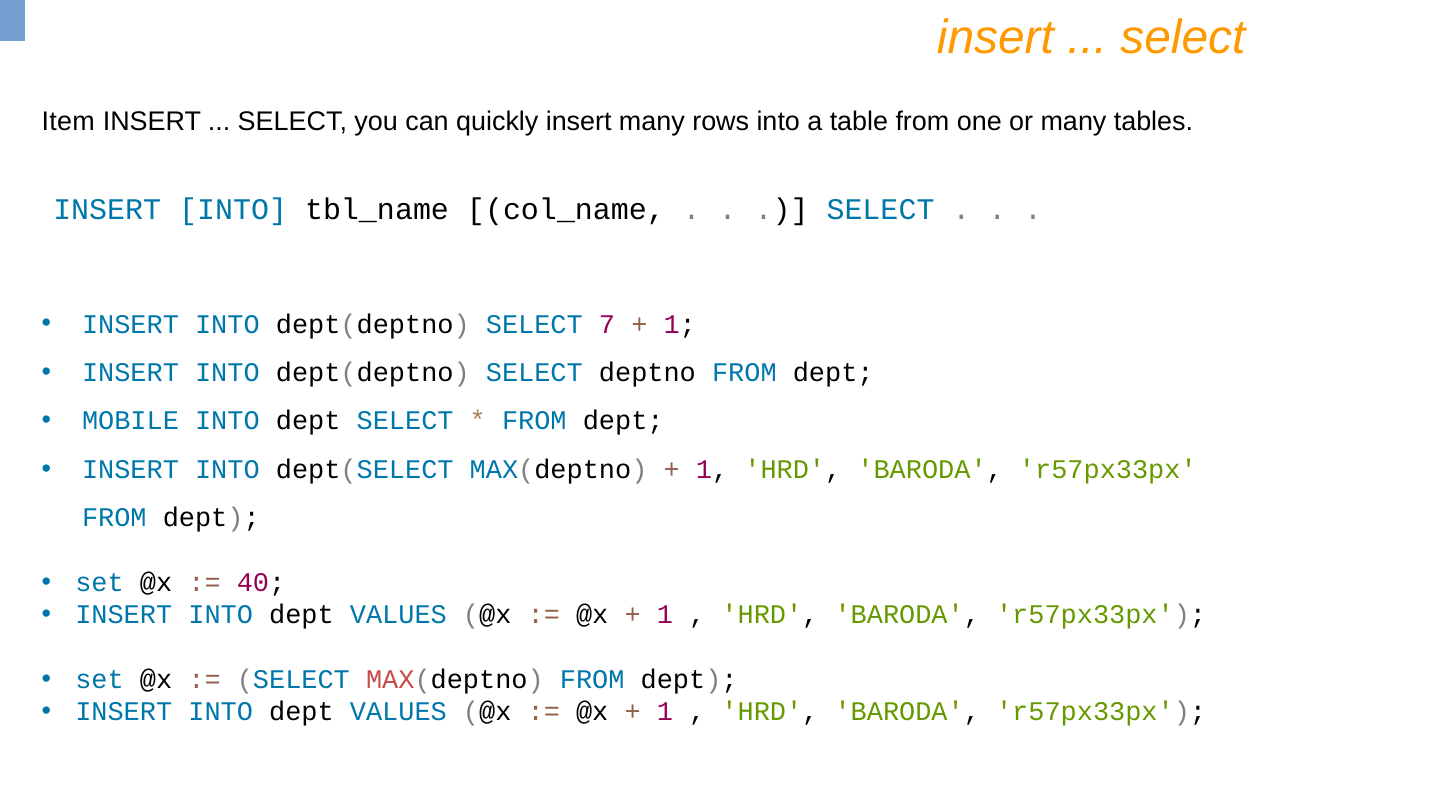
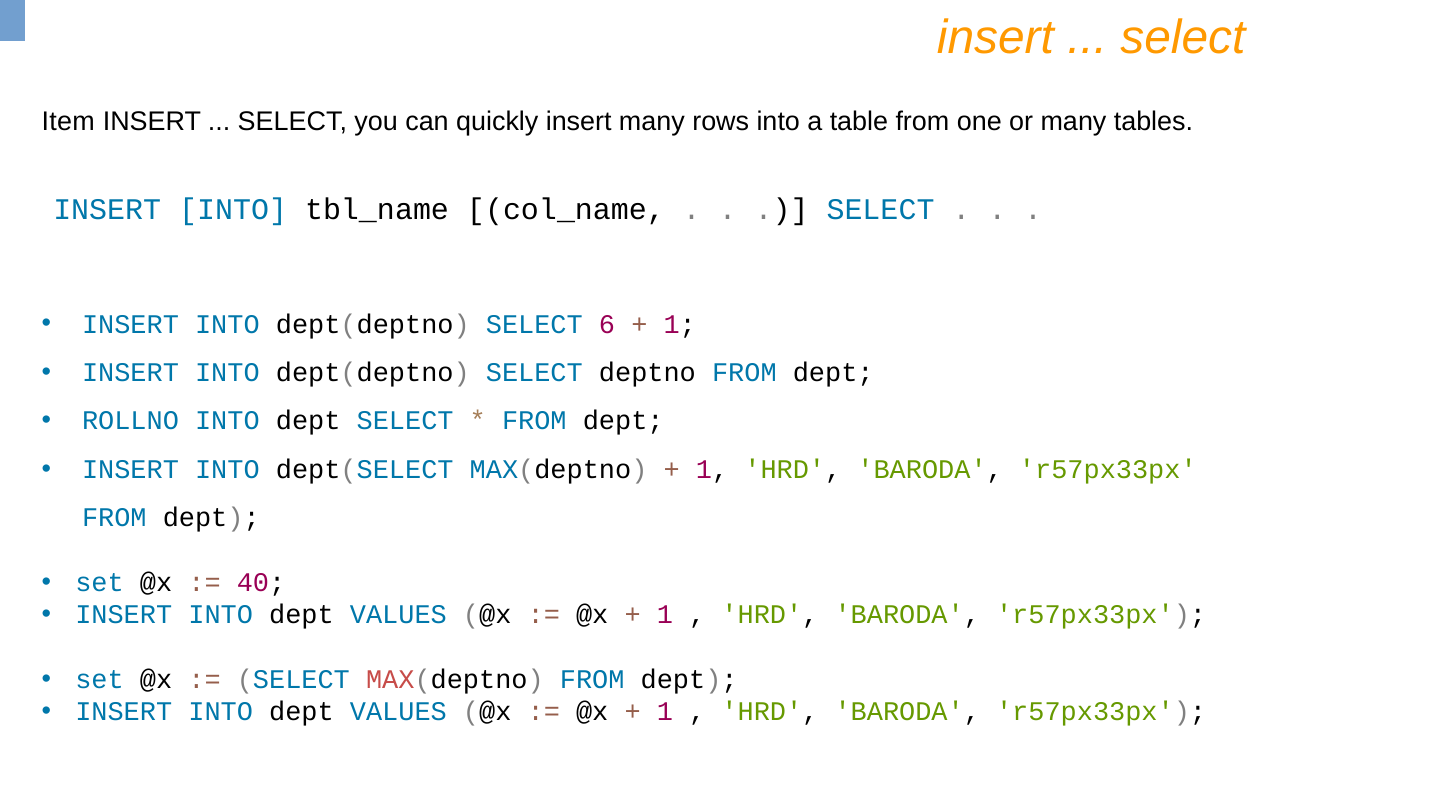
7: 7 -> 6 (607, 324)
MOBILE: MOBILE -> ROLLNO (130, 421)
